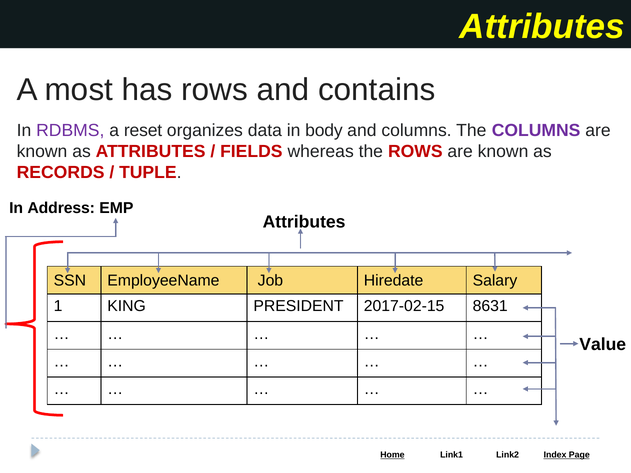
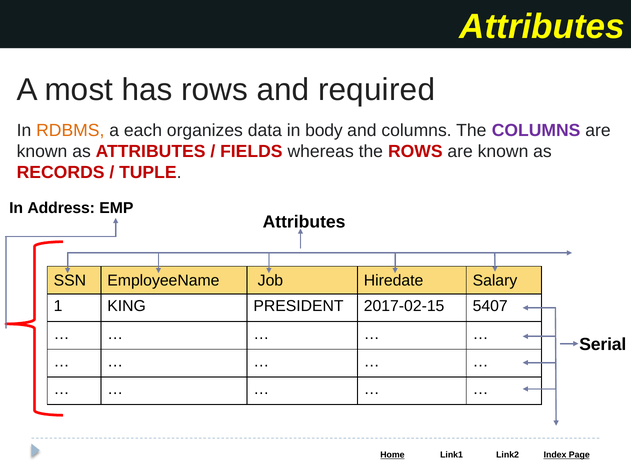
contains: contains -> required (377, 90)
RDBMS colour: purple -> orange (70, 131)
reset: reset -> each (143, 131)
8631: 8631 -> 5407 (490, 306)
Value: Value -> Serial (603, 345)
